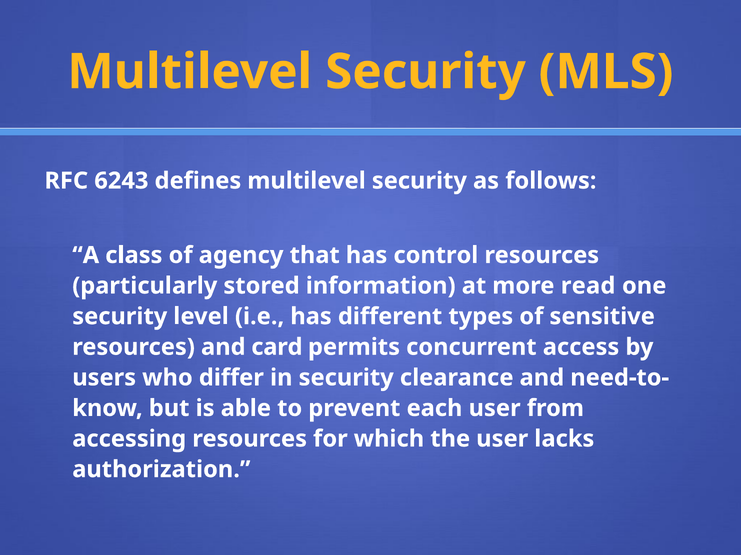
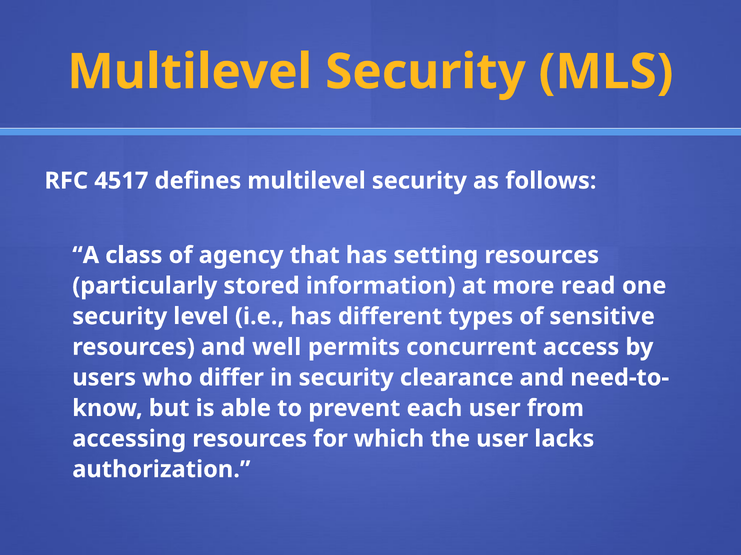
6243: 6243 -> 4517 (121, 181)
control: control -> setting (436, 256)
card: card -> well (277, 347)
